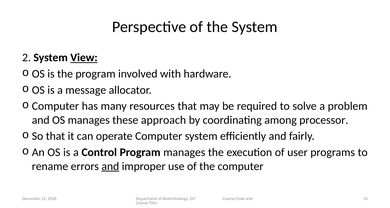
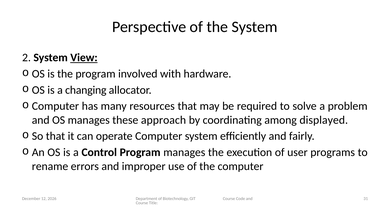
message: message -> changing (86, 90)
processor: processor -> displayed (324, 120)
and underline: present -> none (110, 166)
